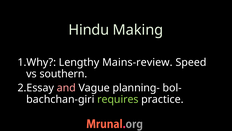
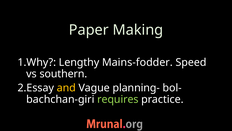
Hindu: Hindu -> Paper (89, 30)
Mains-review: Mains-review -> Mains-fodder (137, 62)
and colour: pink -> yellow (66, 88)
